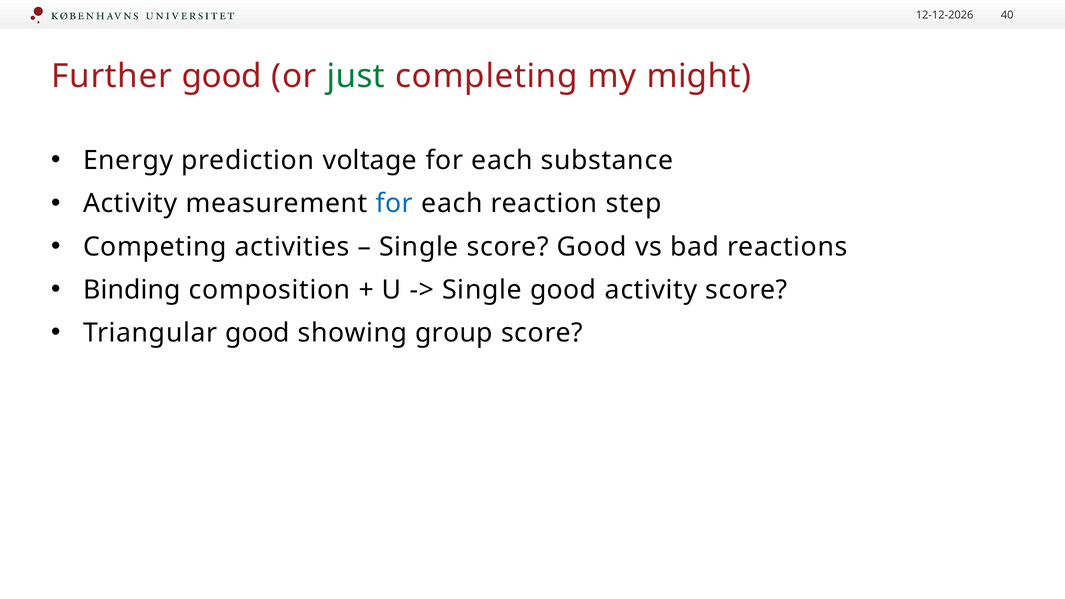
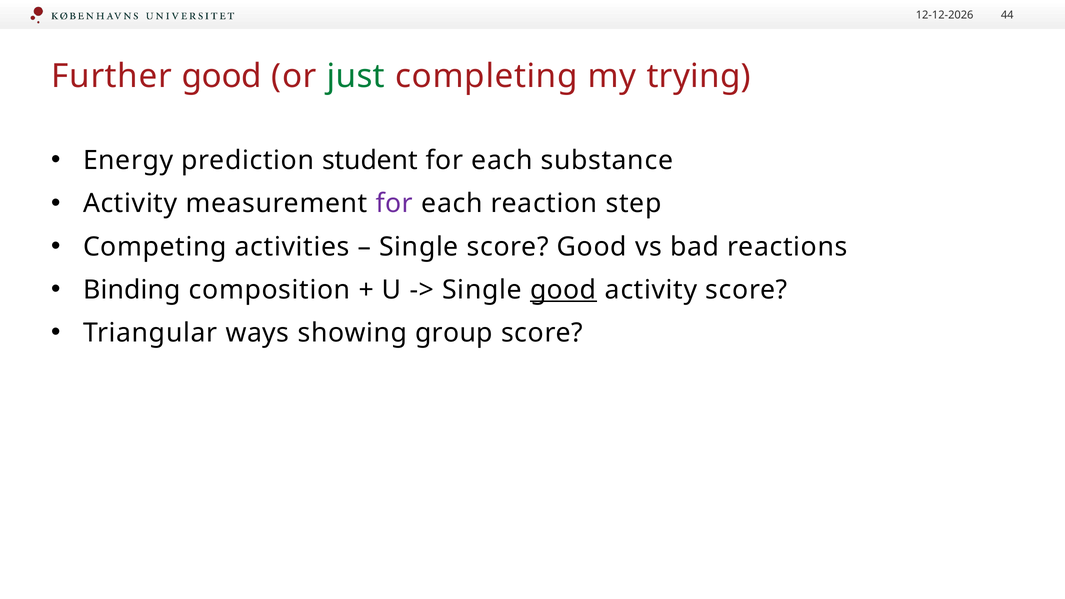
40: 40 -> 44 (1007, 15)
might: might -> trying (699, 77)
voltage: voltage -> student (370, 161)
for colour: blue -> purple (394, 204)
good underline: none -> present (563, 290)
Triangular good: good -> ways (257, 333)
